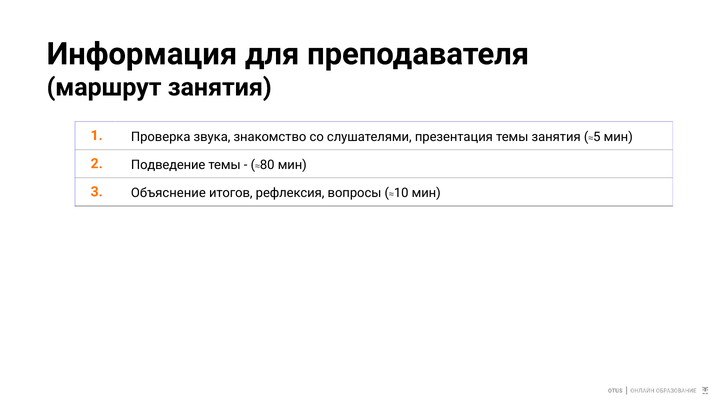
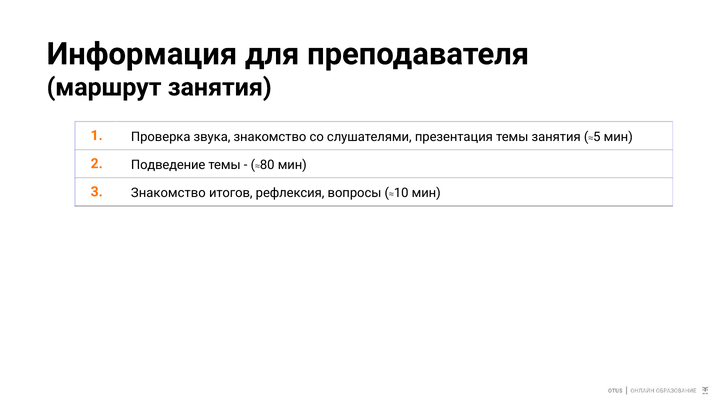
3 Объяснение: Объяснение -> Знакомство (168, 193)
